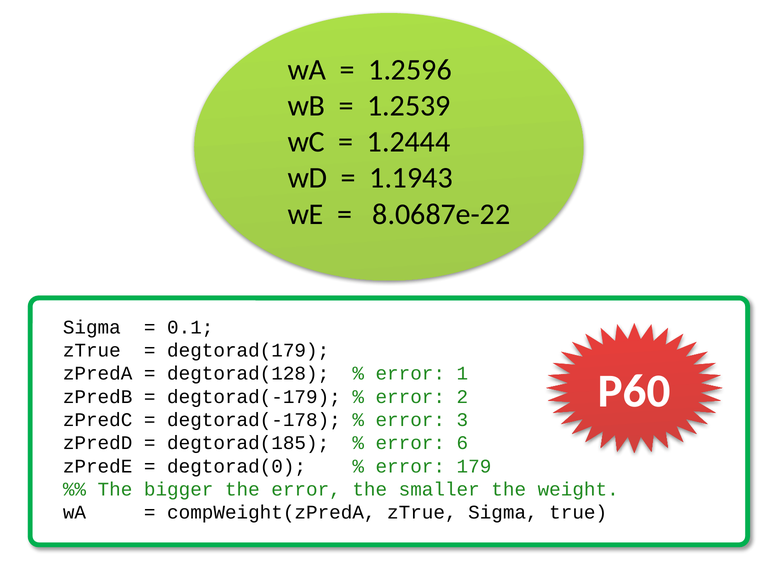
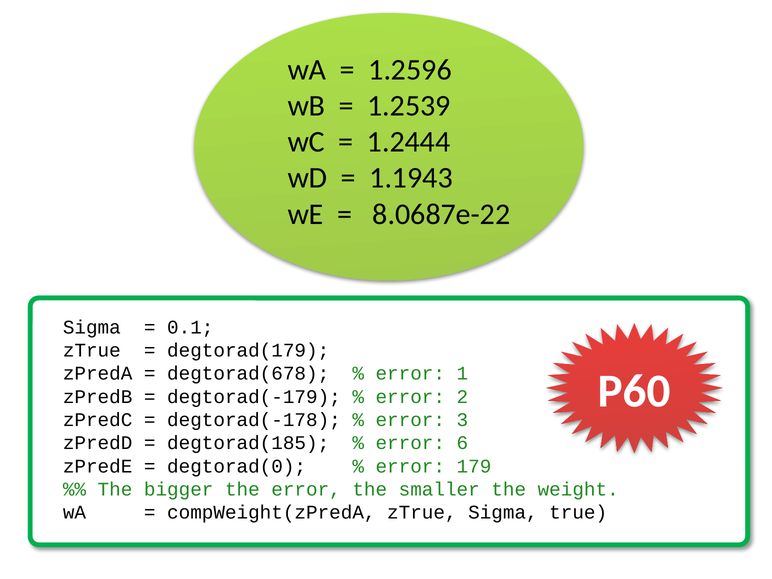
degtorad(128: degtorad(128 -> degtorad(678 (248, 373)
